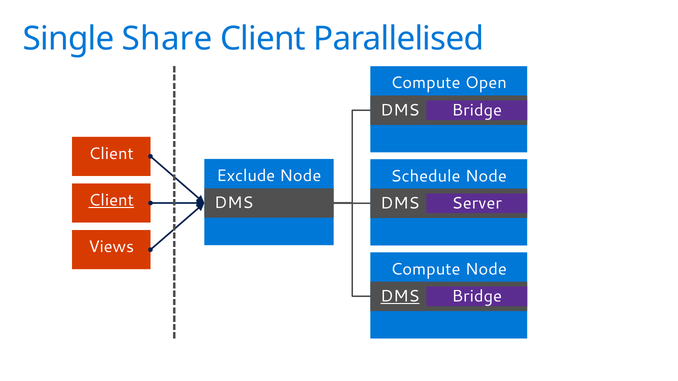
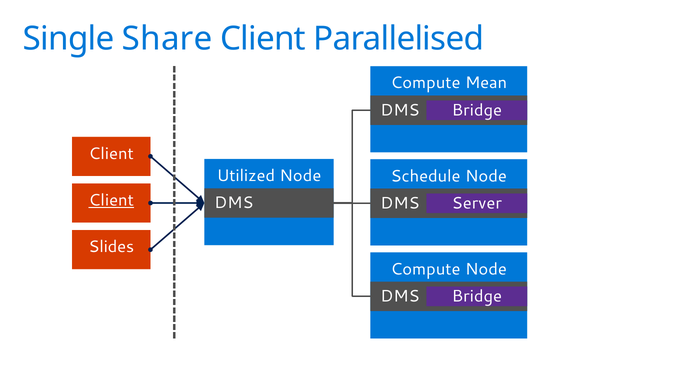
Open: Open -> Mean (486, 83)
Exclude: Exclude -> Utilized (246, 176)
Views: Views -> Slides (111, 247)
DMS underline: present -> none (400, 297)
